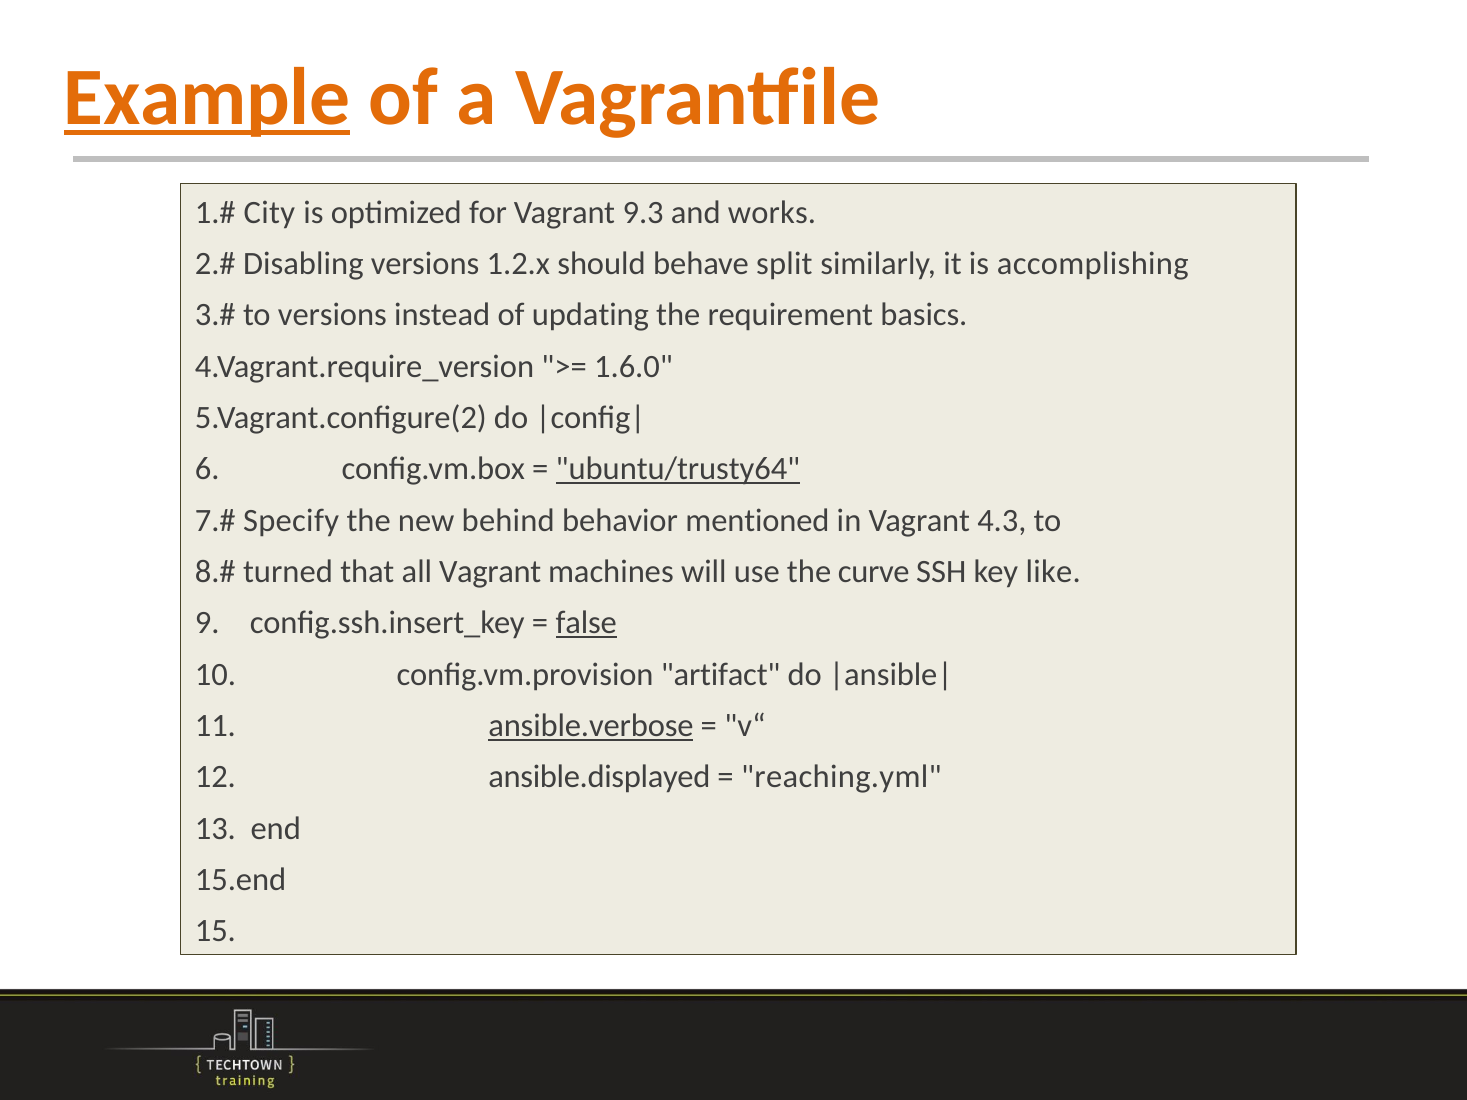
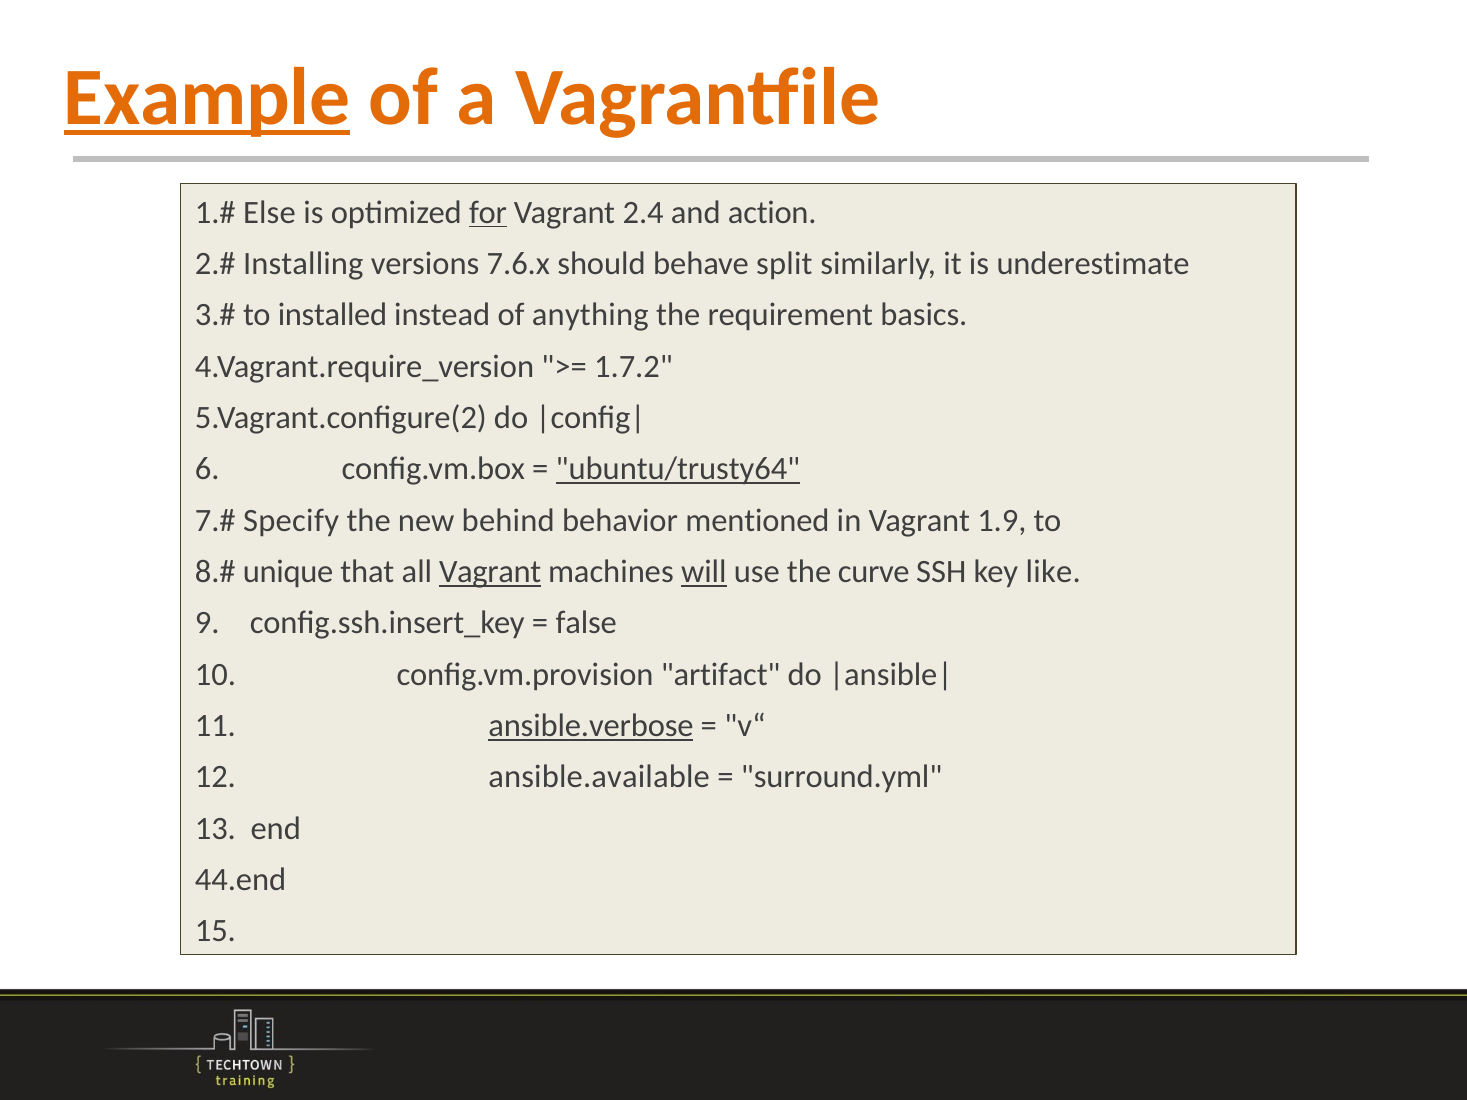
City: City -> Else (269, 213)
for underline: none -> present (488, 213)
9.3: 9.3 -> 2.4 (643, 213)
works: works -> action (772, 213)
Disabling: Disabling -> Installing (303, 264)
1.2.x: 1.2.x -> 7.6.x (518, 264)
accomplishing: accomplishing -> underestimate (1093, 264)
to versions: versions -> installed (332, 315)
updating: updating -> anything (590, 315)
1.6.0: 1.6.0 -> 1.7.2 (634, 367)
4.3: 4.3 -> 1.9 (1002, 521)
turned: turned -> unique (288, 572)
Vagrant underline: none -> present (490, 572)
will underline: none -> present (704, 572)
false underline: present -> none (586, 623)
ansible.displayed: ansible.displayed -> ansible.available (599, 777)
reaching.yml: reaching.yml -> surround.yml (842, 777)
15.end: 15.end -> 44.end (241, 880)
